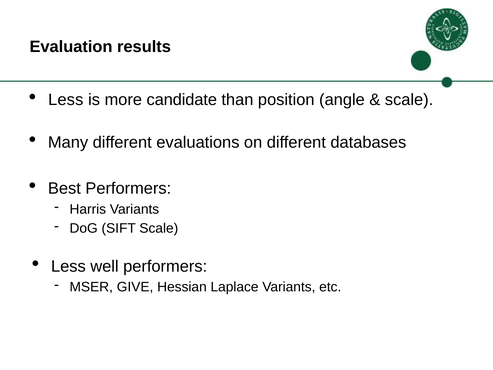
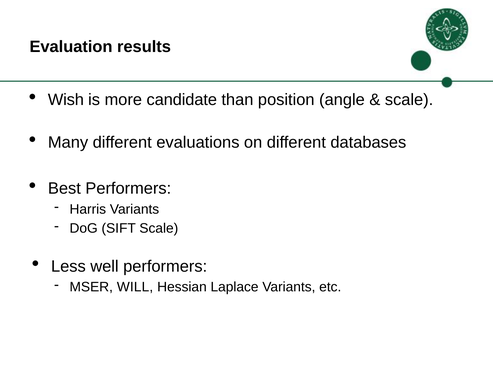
Less: Less -> Wish (66, 100)
GIVE: GIVE -> WILL (135, 287)
